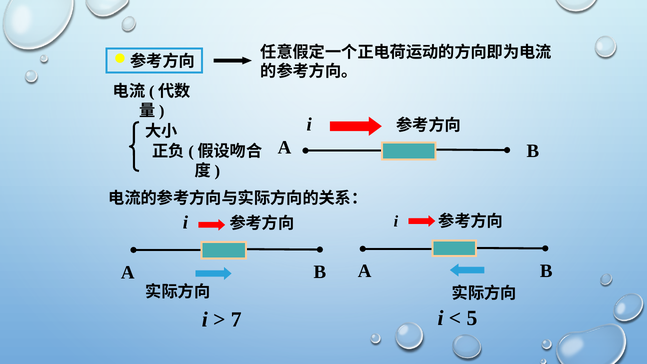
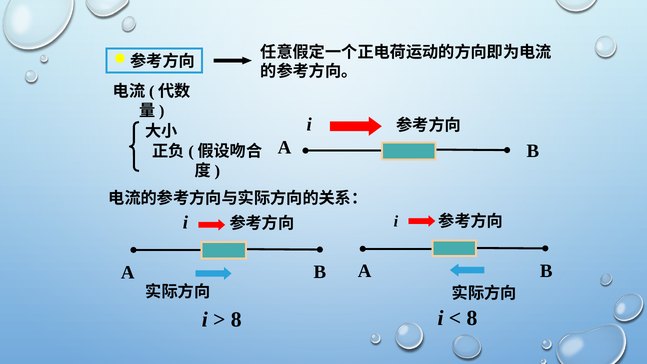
7: 7 -> 8 (236, 320)
5: 5 -> 8 (472, 318)
